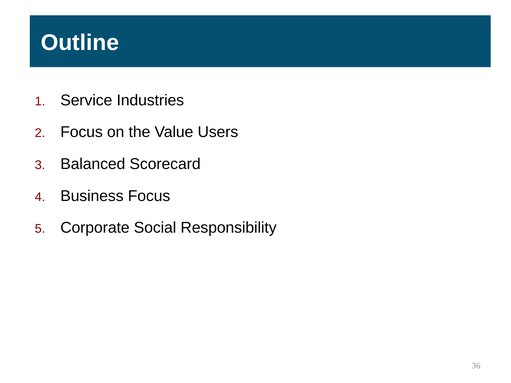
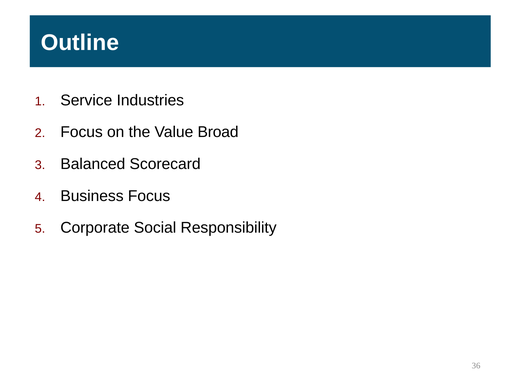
Users: Users -> Broad (218, 132)
